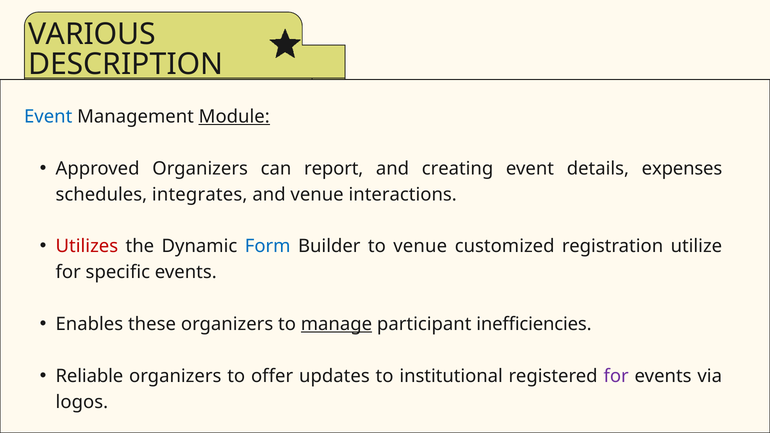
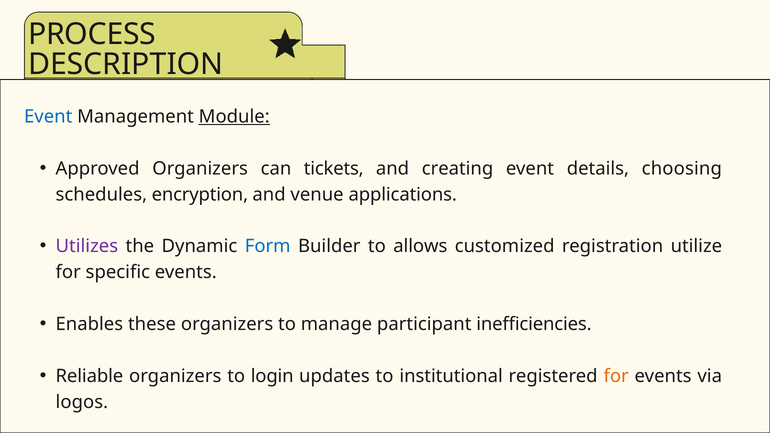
VARIOUS: VARIOUS -> PROCESS (92, 34)
report: report -> tickets (334, 169)
expenses: expenses -> choosing (682, 169)
integrates: integrates -> encryption (200, 194)
interactions: interactions -> applications (403, 194)
Utilizes colour: red -> purple (87, 246)
to venue: venue -> allows (420, 246)
manage underline: present -> none (336, 324)
offer: offer -> login (272, 376)
for colour: purple -> orange (616, 376)
